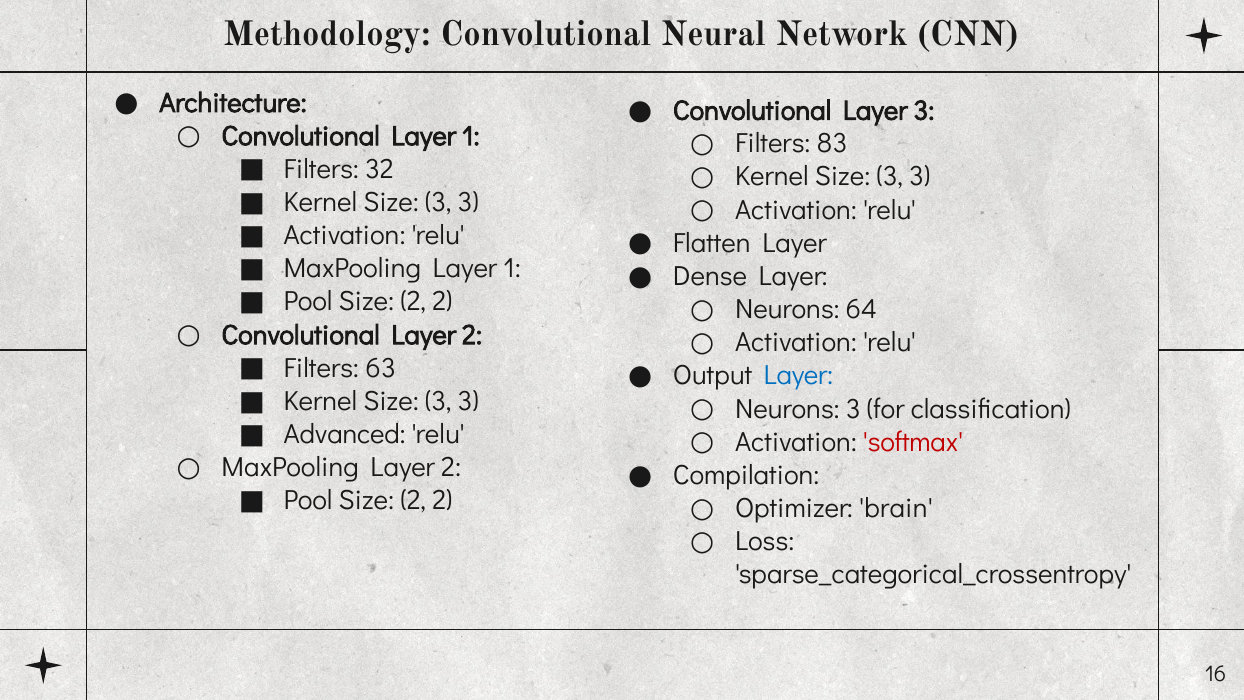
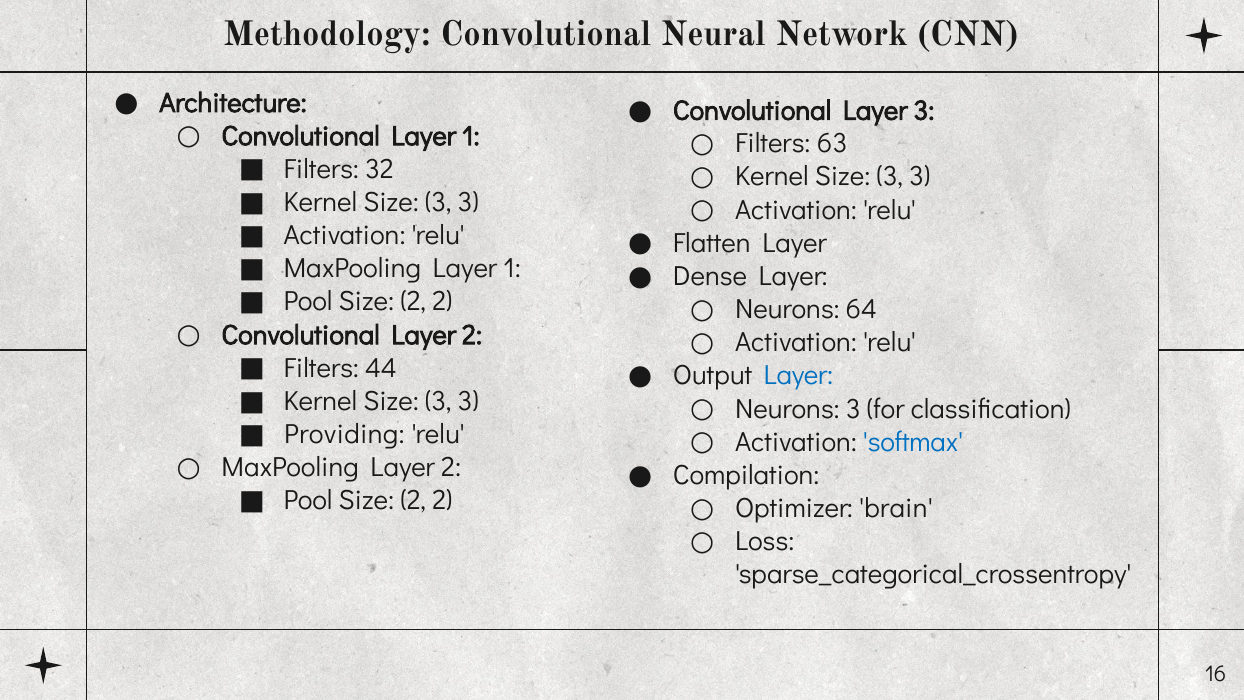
83: 83 -> 63 (832, 144)
63: 63 -> 44 (381, 368)
Advanced: Advanced -> Providing (344, 434)
softmax colour: red -> blue (913, 442)
